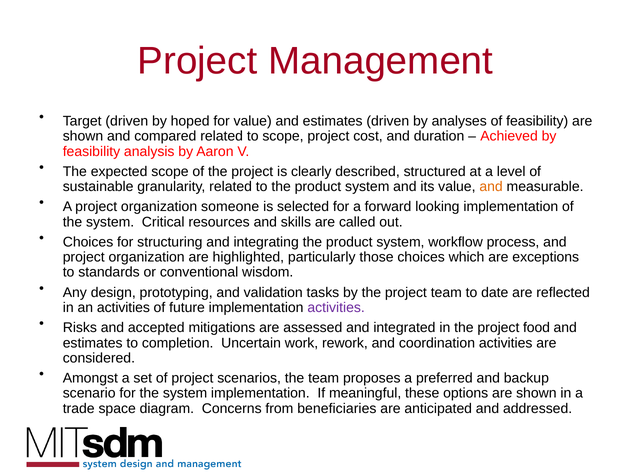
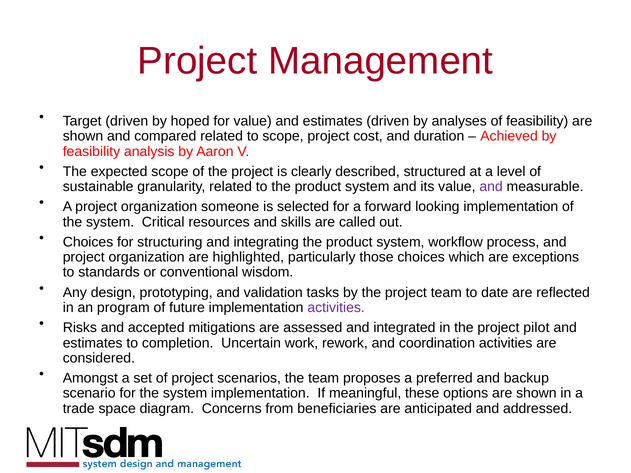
and colour: orange -> purple (491, 187)
an activities: activities -> program (123, 308)
food: food -> pilot (536, 328)
